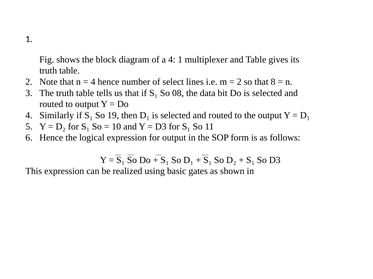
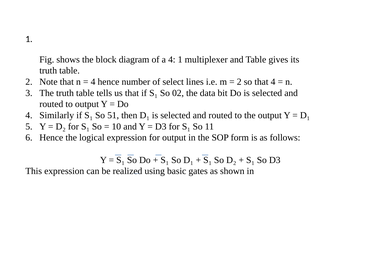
that 8: 8 -> 4 (273, 82)
08: 08 -> 02 (178, 93)
19: 19 -> 51 (113, 116)
